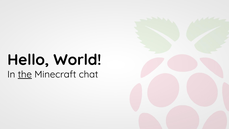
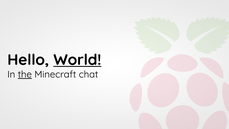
World underline: none -> present (77, 60)
